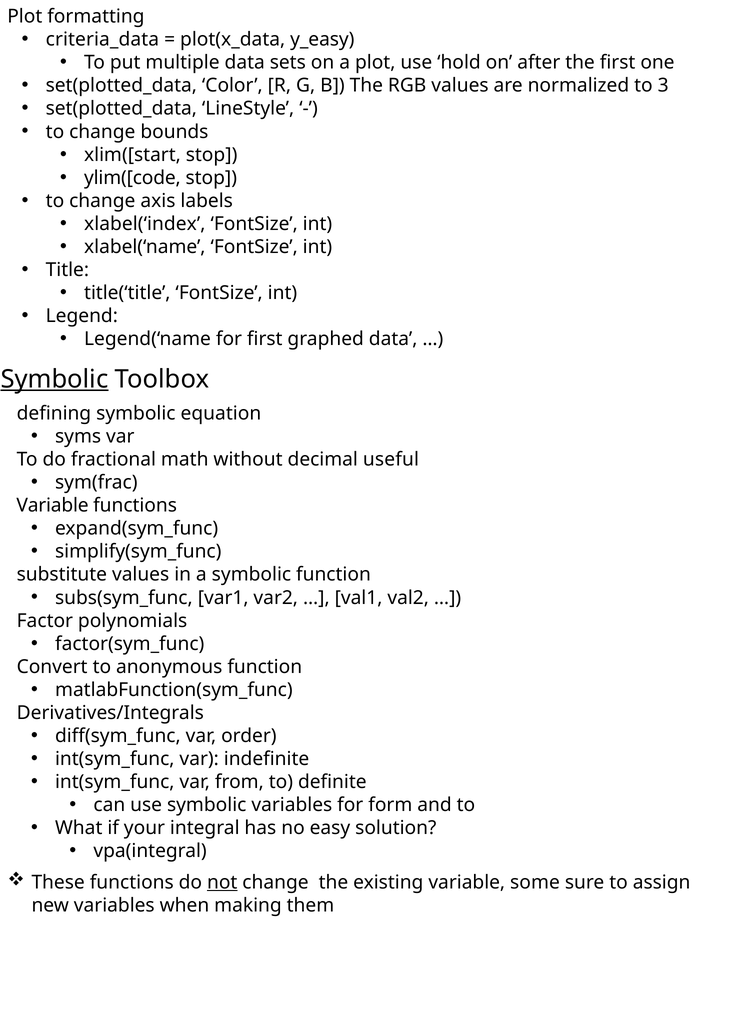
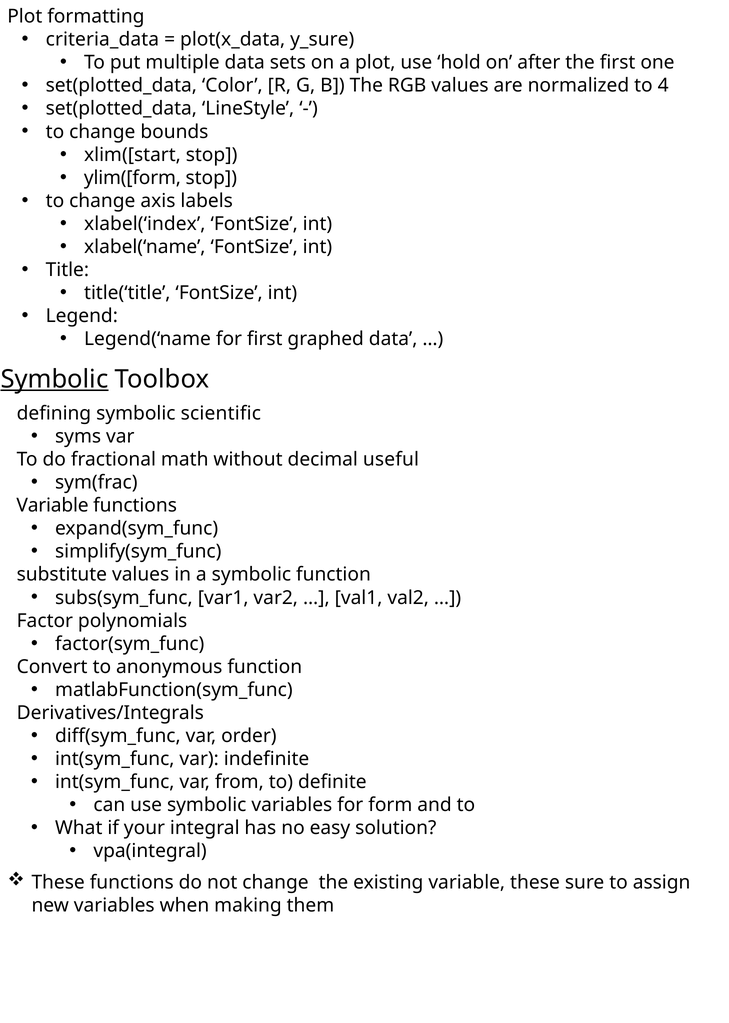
y_easy: y_easy -> y_sure (322, 40)
3: 3 -> 4 (663, 86)
ylim([code: ylim([code -> ylim([form (132, 178)
equation: equation -> scientific (221, 414)
not underline: present -> none (222, 883)
variable some: some -> these (535, 883)
